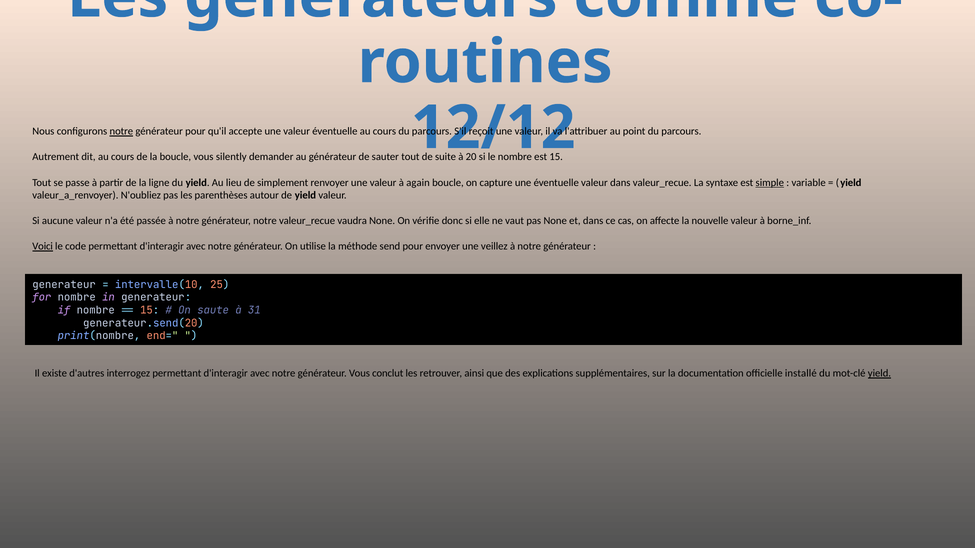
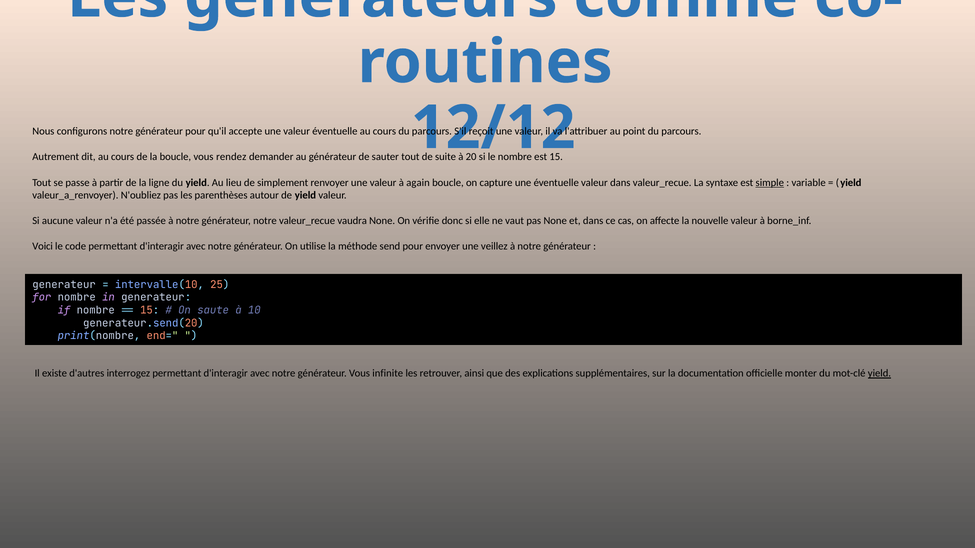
notre underline: present -> none (121, 132)
silently: silently -> rendez (231, 157)
Voici underline: present -> none (43, 247)
31: 31 -> 10 (254, 310)
conclut: conclut -> infinite (388, 374)
installé: installé -> monter (801, 374)
